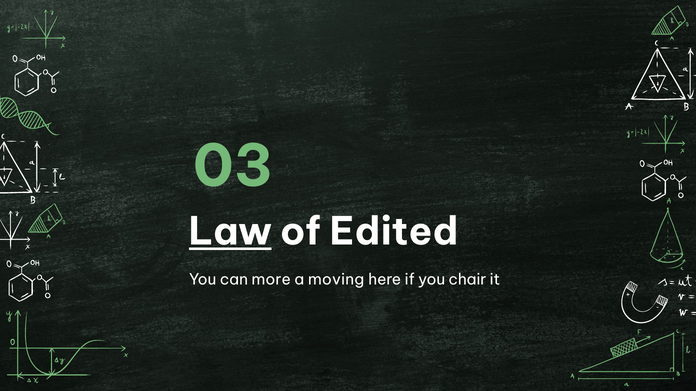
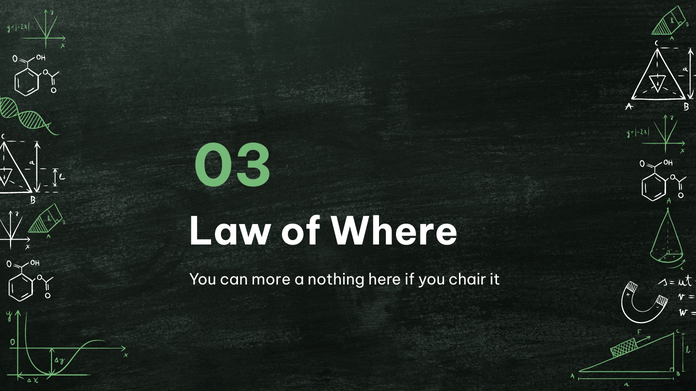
Law underline: present -> none (230, 232)
Edited: Edited -> Where (394, 232)
moving: moving -> nothing (336, 280)
